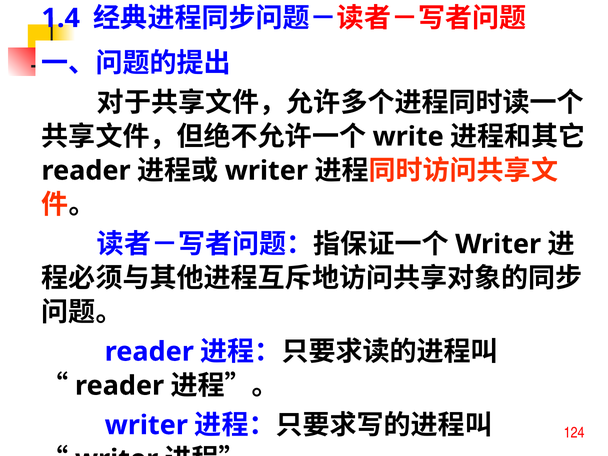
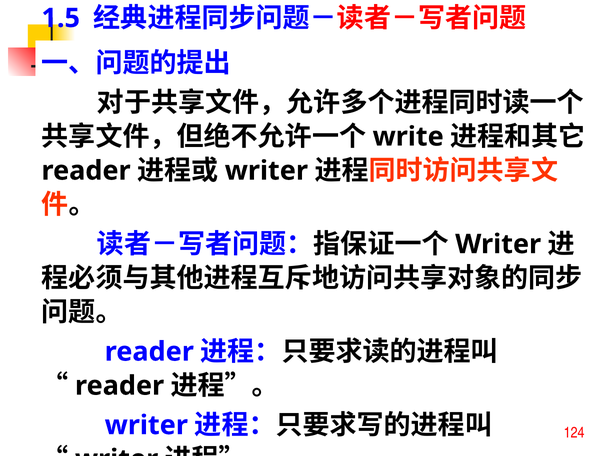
1.4: 1.4 -> 1.5 (61, 18)
